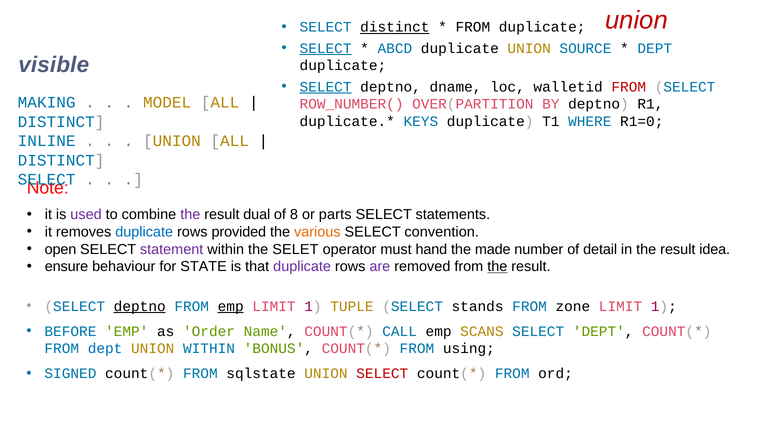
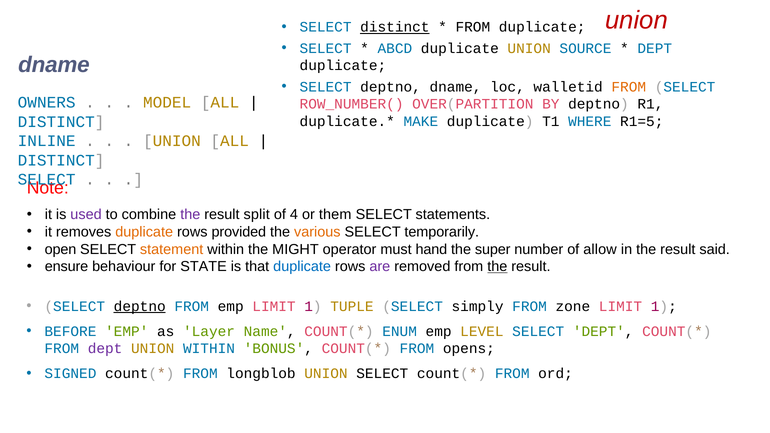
SELECT underline: present -> none (326, 48)
visible: visible -> dname (54, 65)
SELECT underline: present -> none (326, 87)
FROM colour: red -> orange (629, 87)
MAKING: MAKING -> OWNERS (47, 103)
KEYS: KEYS -> MAKE (421, 122)
R1=0: R1=0 -> R1=5 (642, 122)
dual: dual -> split (257, 215)
8: 8 -> 4 (294, 215)
parts: parts -> them (335, 215)
duplicate colour: blue -> orange (144, 232)
convention: convention -> temporarily (442, 232)
statement colour: purple -> orange (172, 249)
SELET: SELET -> MIGHT (295, 249)
made: made -> super (493, 249)
detail: detail -> allow (600, 249)
idea: idea -> said (715, 249)
duplicate colour: purple -> blue (302, 267)
emp underline: present -> none (231, 306)
stands: stands -> simply (478, 306)
Order: Order -> Layer (209, 331)
CALL: CALL -> ENUM (400, 331)
SCANS: SCANS -> LEVEL (482, 331)
dept colour: blue -> purple (105, 349)
using: using -> opens (469, 349)
sqlstate: sqlstate -> longblob (261, 374)
SELECT colour: red -> black (382, 374)
